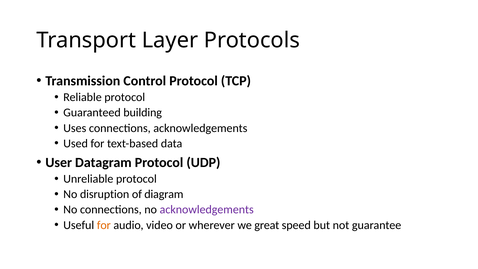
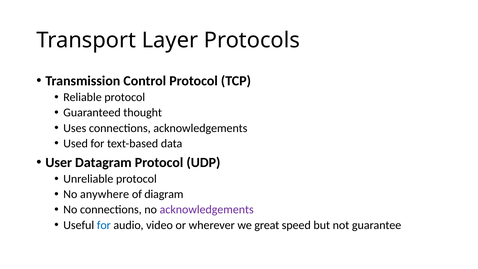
building: building -> thought (143, 113)
disruption: disruption -> anywhere (105, 194)
for colour: orange -> blue (104, 225)
